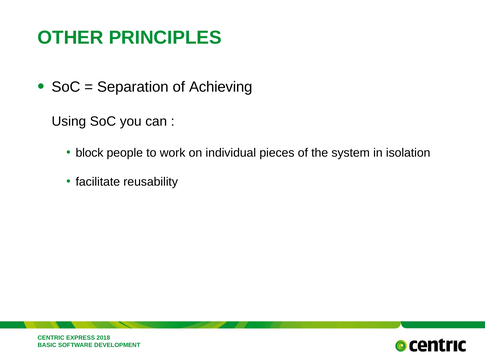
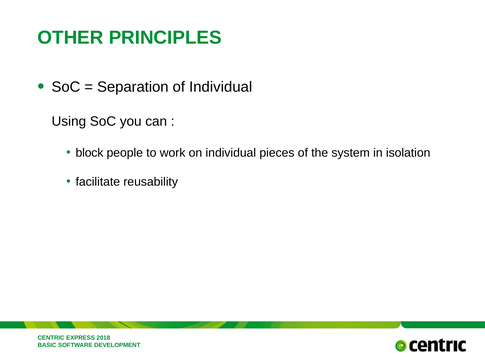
of Achieving: Achieving -> Individual (221, 87)
